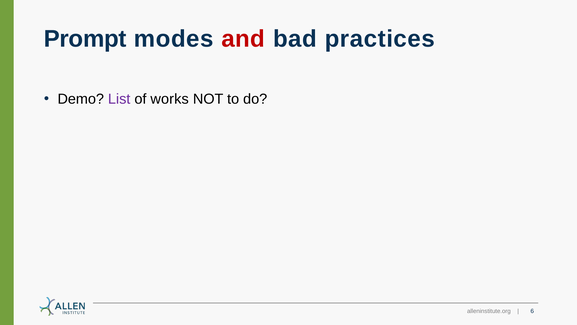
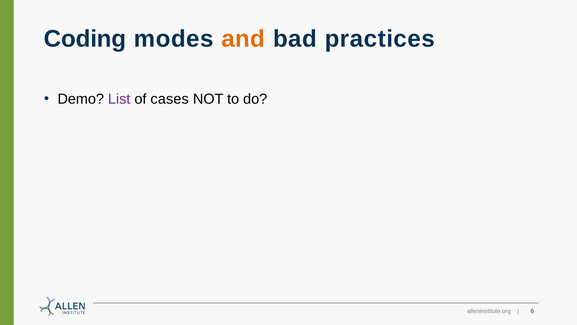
Prompt: Prompt -> Coding (85, 39)
and colour: red -> orange (243, 39)
works: works -> cases (170, 99)
